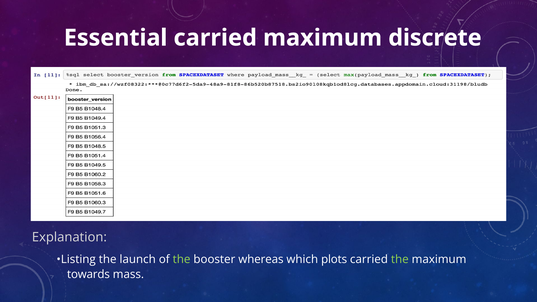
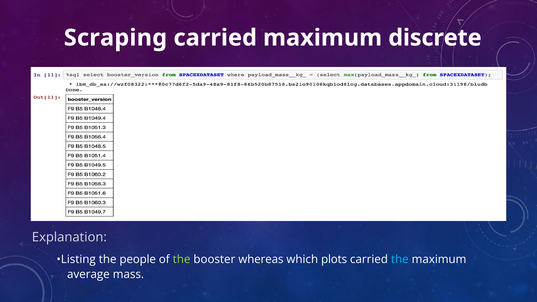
Essential: Essential -> Scraping (115, 38)
launch: launch -> people (138, 259)
the colour: light green -> light blue (400, 259)
towards: towards -> average (88, 274)
